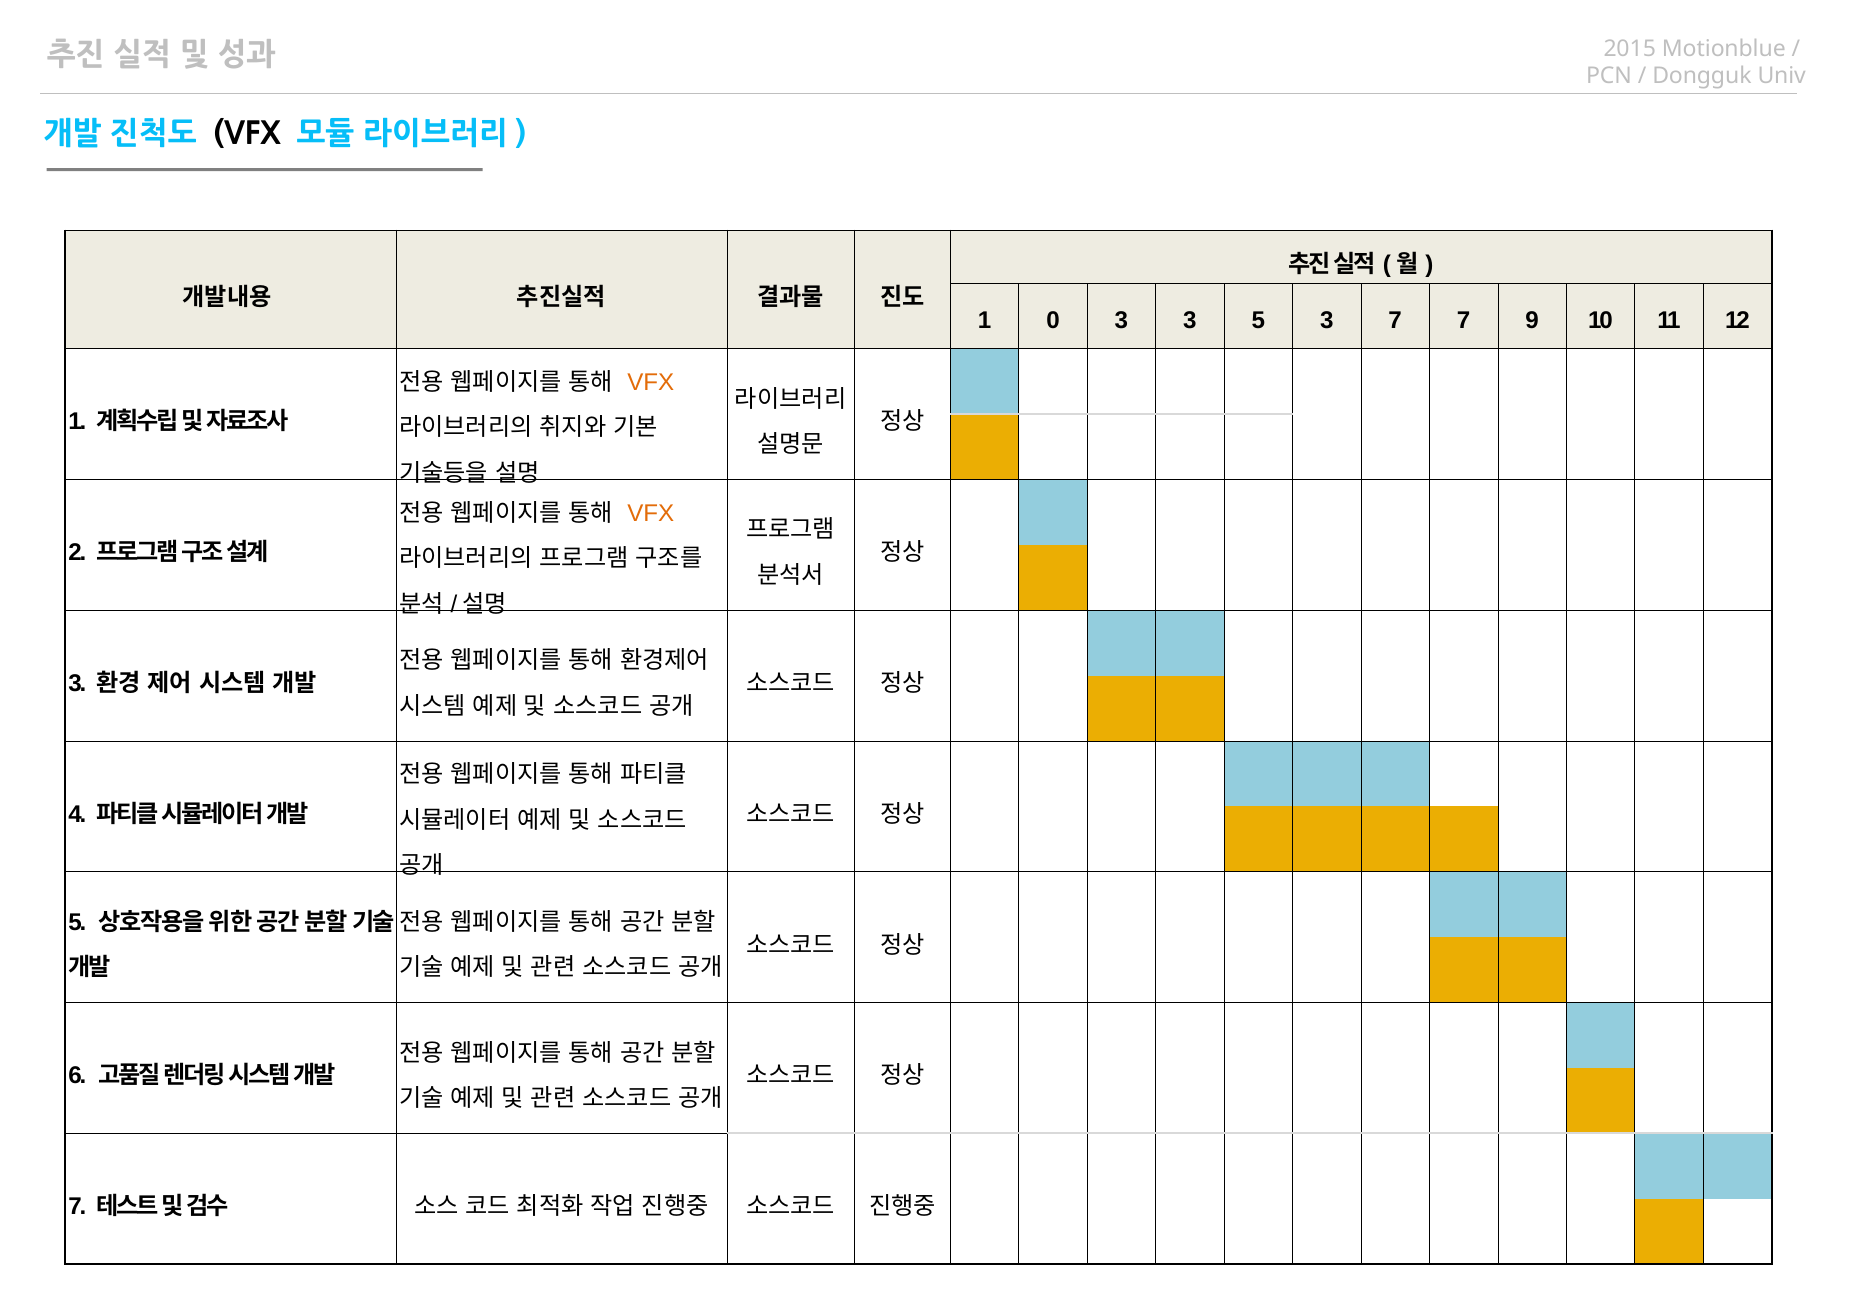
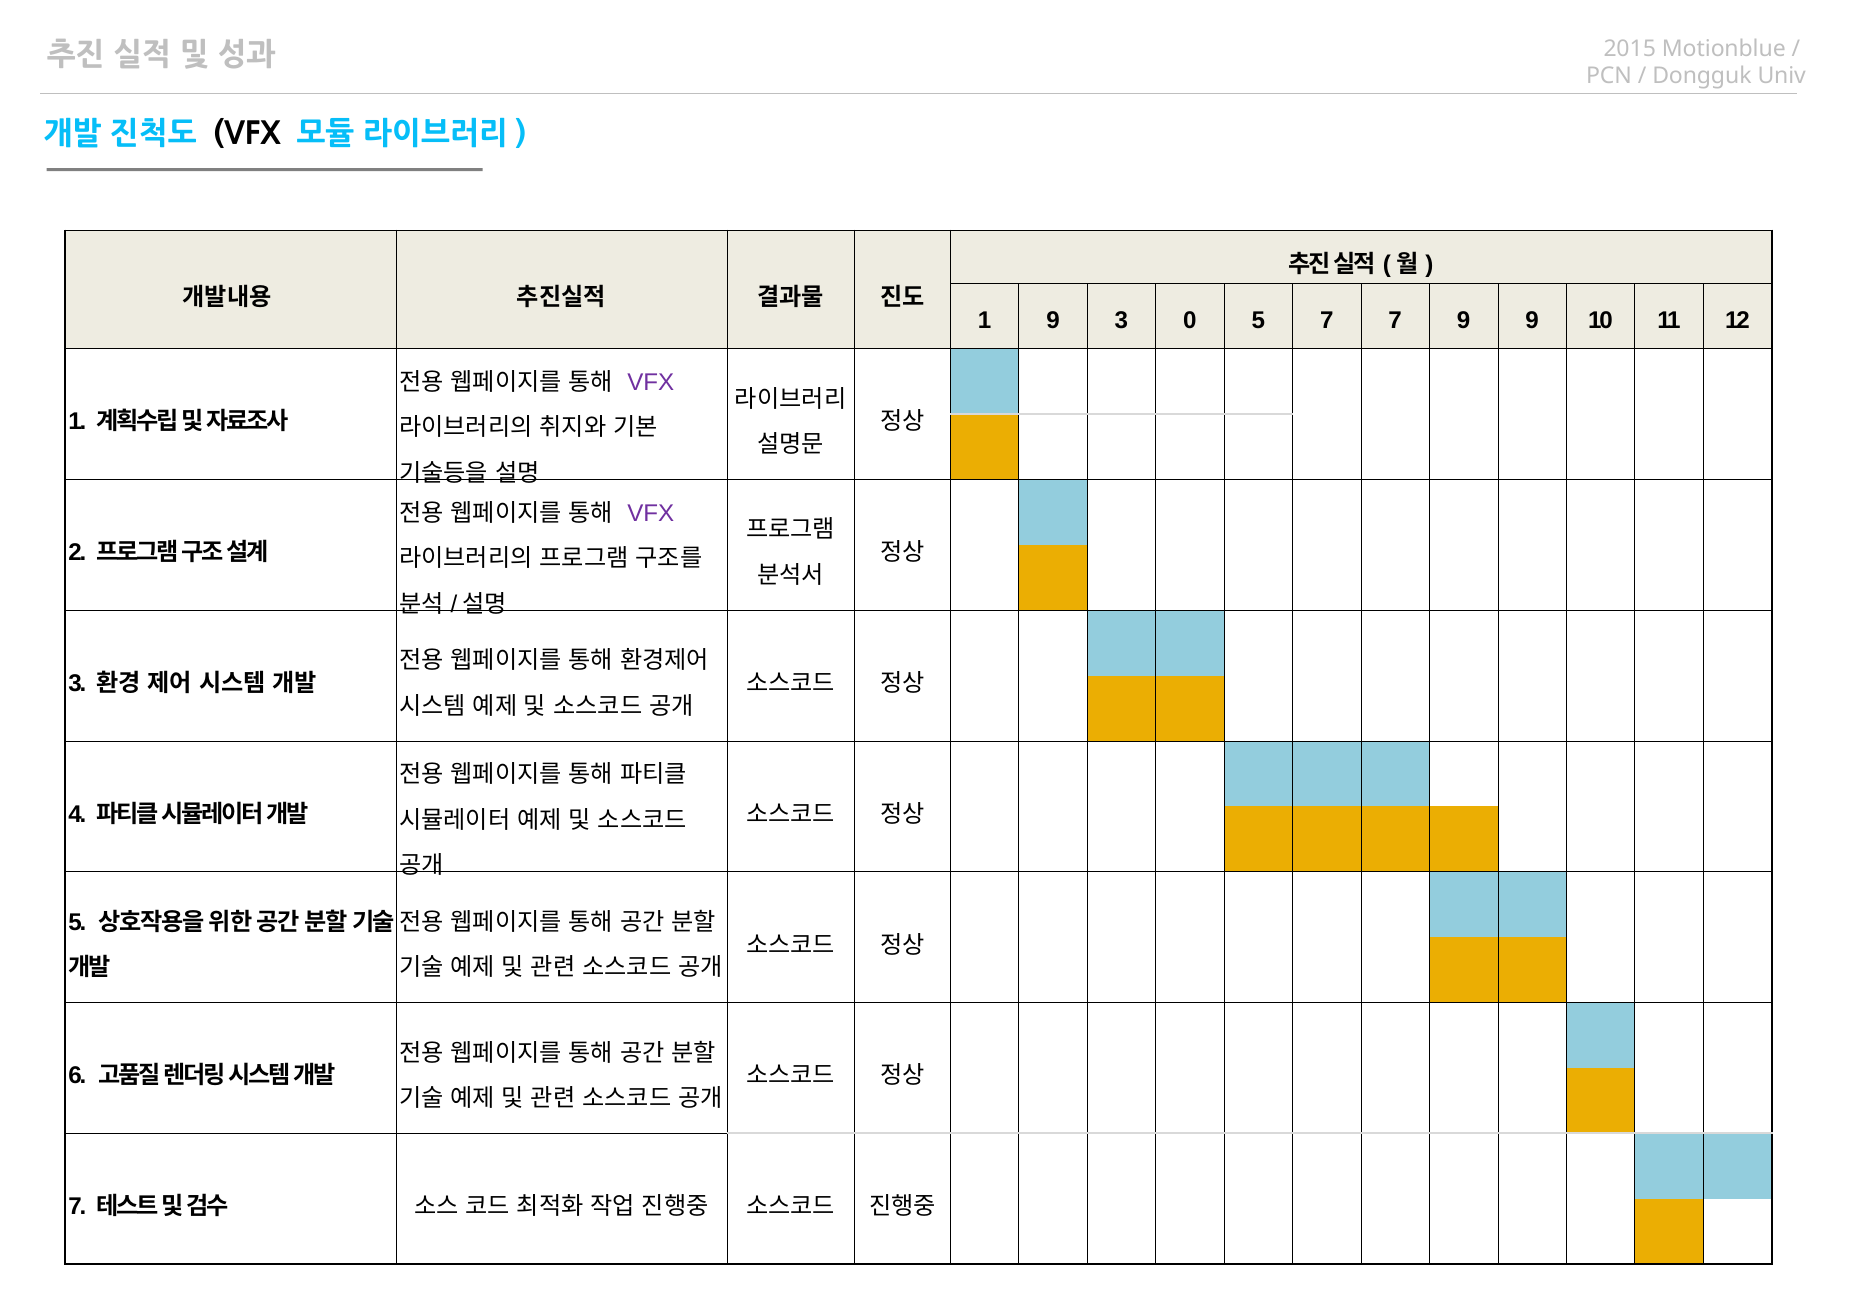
1 0: 0 -> 9 (1053, 320)
3 3: 3 -> 0 (1190, 320)
5 3: 3 -> 7 (1327, 320)
7 7: 7 -> 9 (1464, 320)
VFX colour: orange -> purple (651, 382)
VFX colour: orange -> purple (651, 513)
